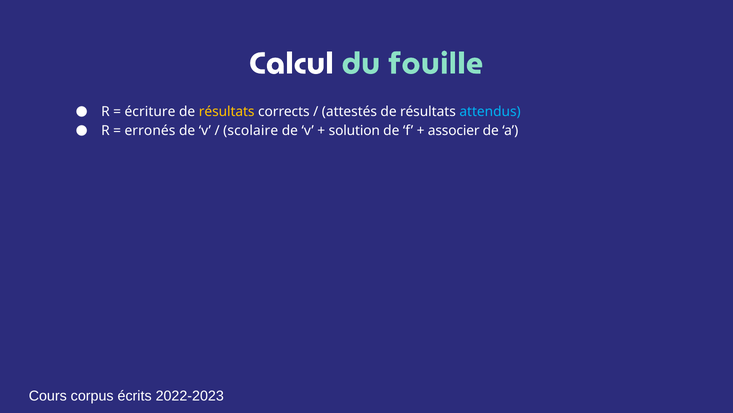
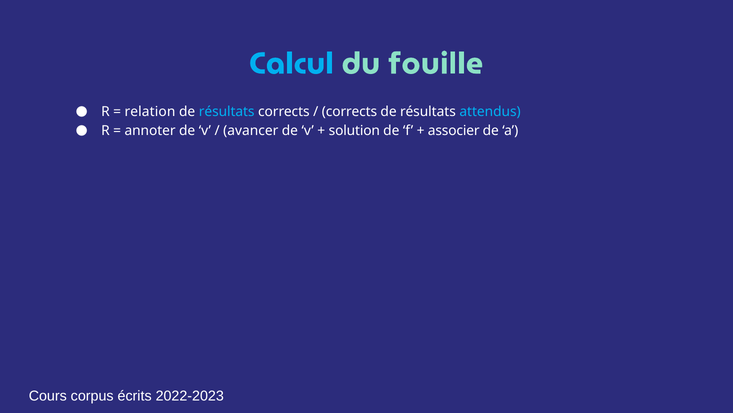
Calcul colour: white -> light blue (291, 63)
écriture: écriture -> relation (150, 111)
résultats colour: yellow -> light blue (227, 111)
attestés: attestés -> corrects (349, 111)
erronés: erronés -> annoter (150, 130)
scolaire: scolaire -> avancer (251, 130)
